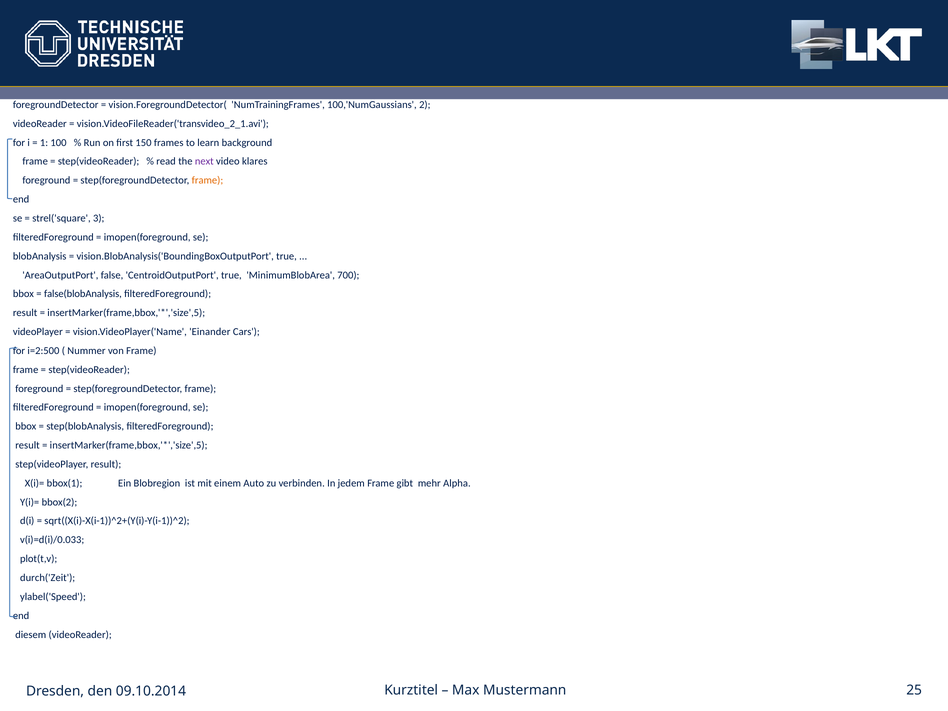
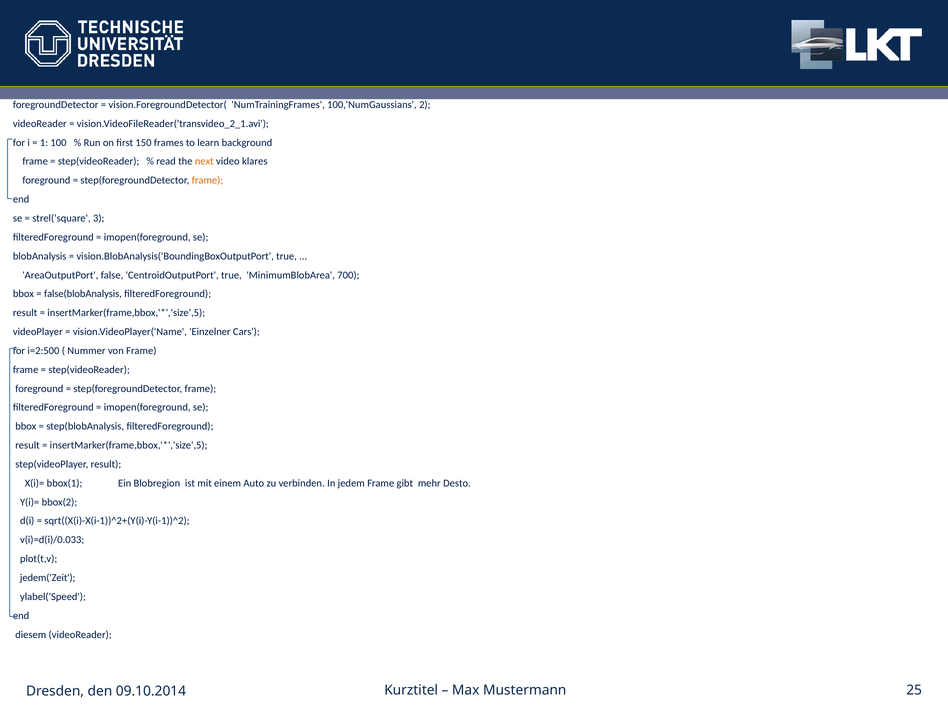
next colour: purple -> orange (204, 161)
Einander: Einander -> Einzelner (210, 332)
Alpha: Alpha -> Desto (457, 483)
durch('Zeit: durch('Zeit -> jedem('Zeit (48, 578)
